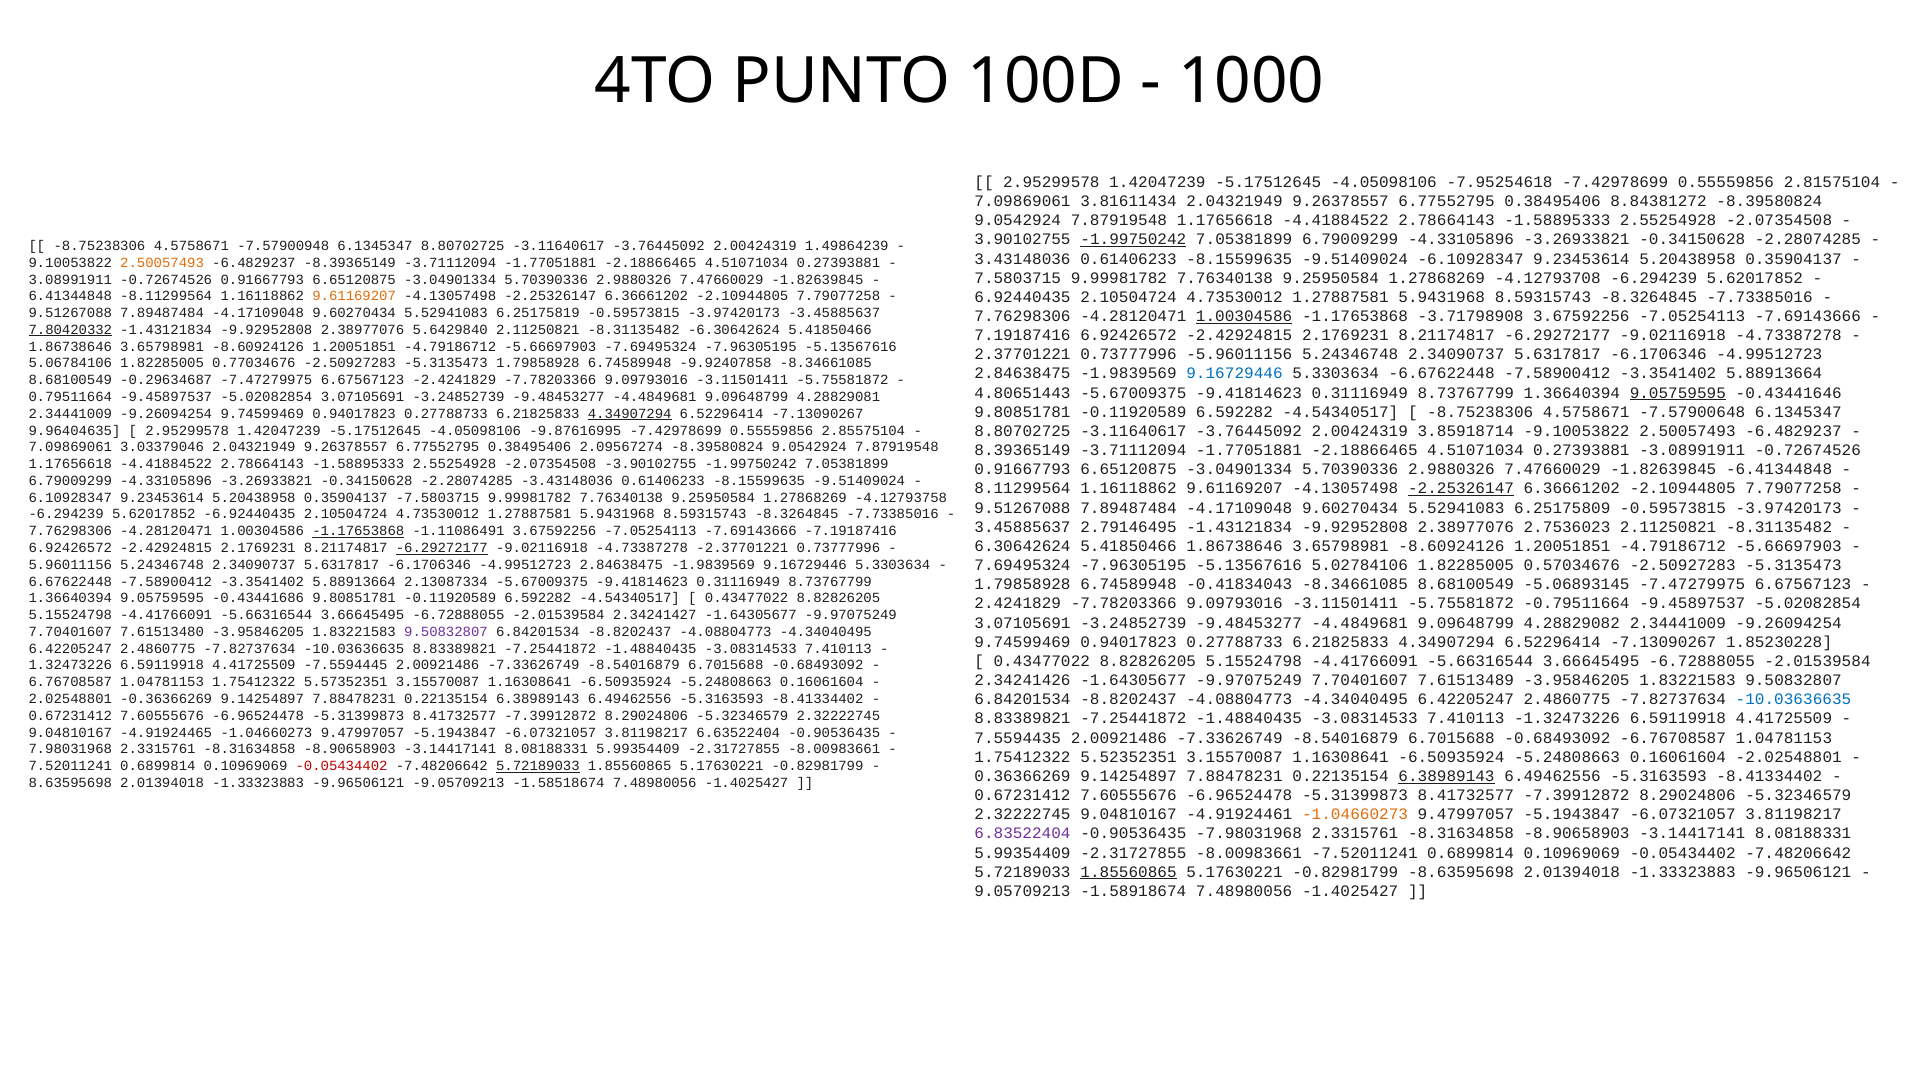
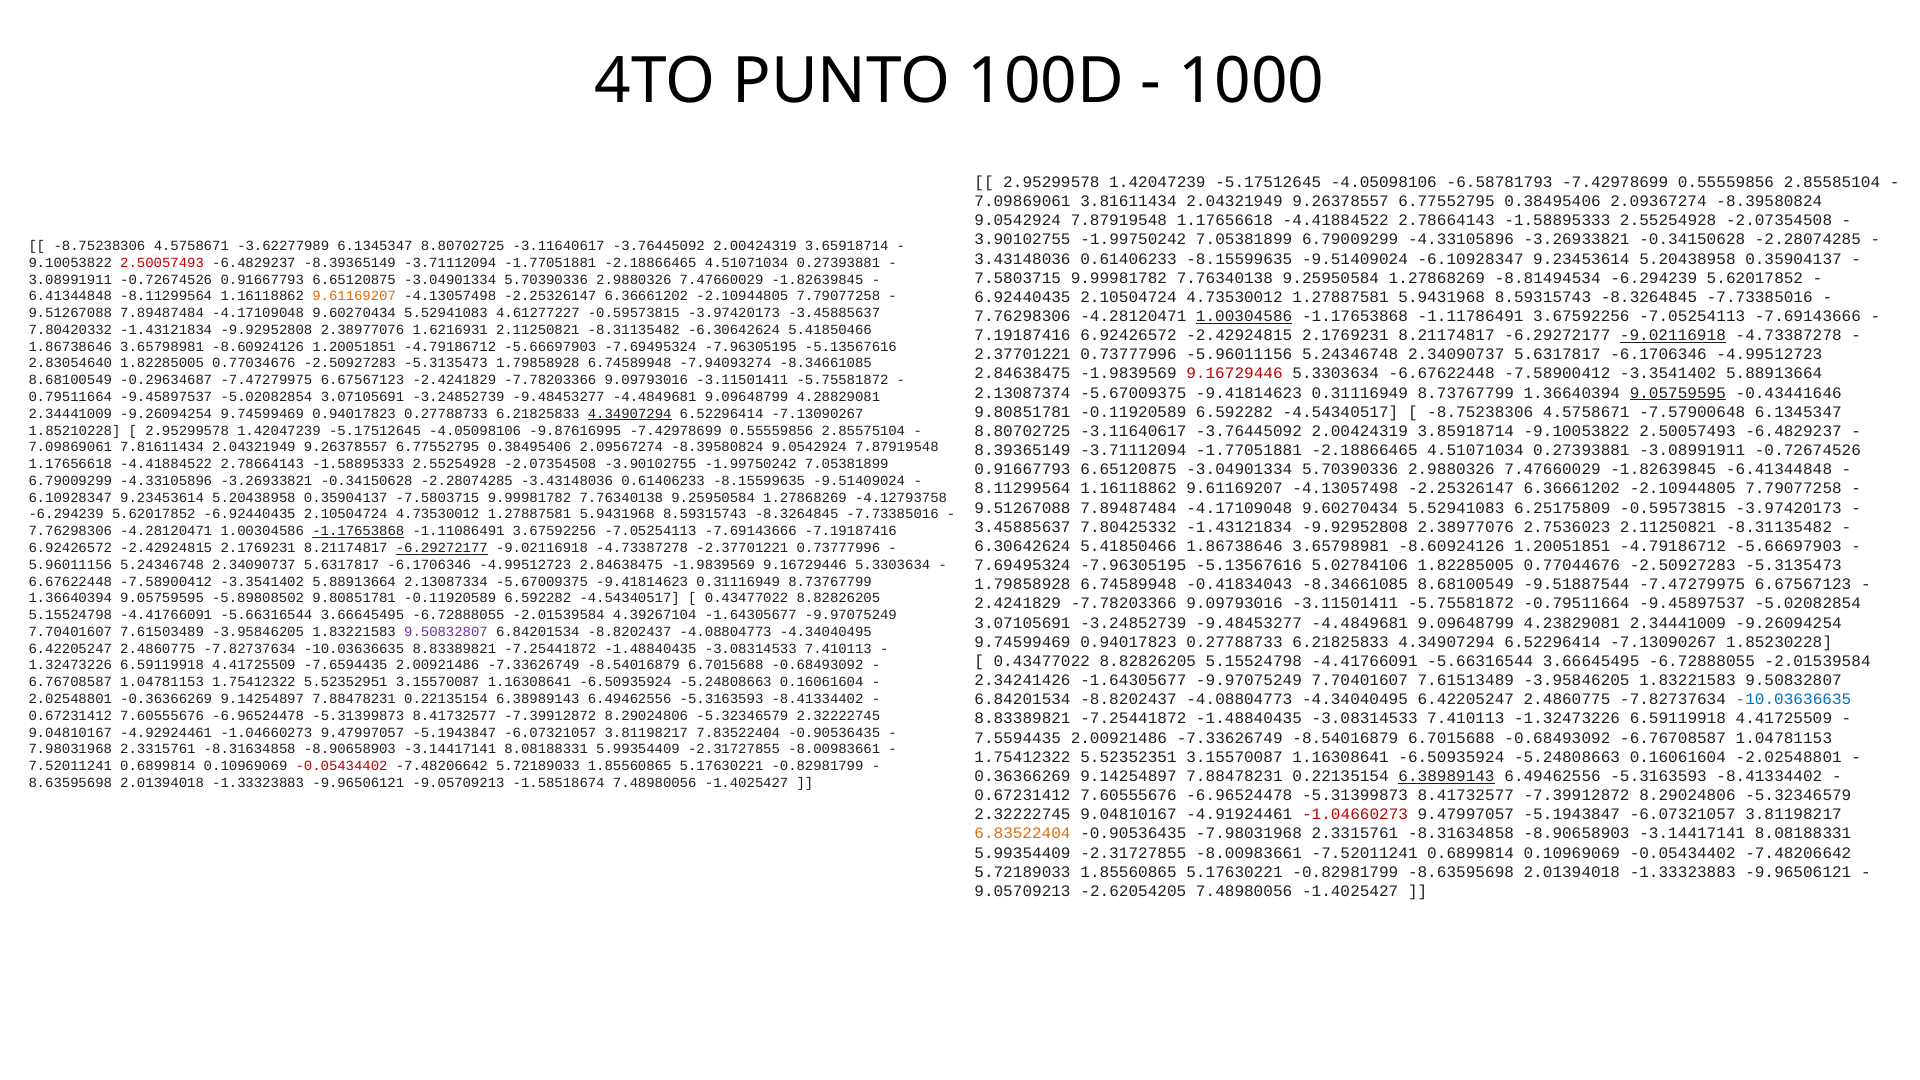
-7.95254618: -7.95254618 -> -6.58781793 (1500, 182)
2.81575104: 2.81575104 -> 2.85585104 (1832, 182)
8.84381272: 8.84381272 -> 2.09367274 (1659, 201)
-1.99750242 underline: present -> none (1133, 240)
-7.57900948: -7.57900948 -> -3.62277989 (283, 246)
1.49864239: 1.49864239 -> 3.65918714 (847, 246)
2.50057493 colour: orange -> red (162, 263)
-4.12793708: -4.12793708 -> -8.81494534 (1548, 278)
6.25175819: 6.25175819 -> 4.61277227 (538, 313)
-3.71798908: -3.71798908 -> -1.11786491 (1471, 316)
7.80420332 underline: present -> none (70, 330)
5.6429840: 5.6429840 -> 1.6216931 (450, 330)
-9.02116918 underline: none -> present (1673, 335)
5.06784106: 5.06784106 -> 2.83054640 (70, 363)
-9.92407858: -9.92407858 -> -7.94093274 (726, 363)
9.16729446 colour: blue -> red (1234, 374)
4.80651443: 4.80651443 -> 2.13087374 (1022, 393)
9.96404635: 9.96404635 -> 1.85210228 (75, 430)
3.03379046: 3.03379046 -> 7.81611434 (162, 447)
-2.25326147 underline: present -> none (1461, 489)
2.79146495: 2.79146495 -> 7.80425332 (1129, 527)
0.57034676: 0.57034676 -> 0.77044676 (1572, 565)
-5.06893145: -5.06893145 -> -9.51887544 (1577, 584)
-0.43441686: -0.43441686 -> -5.89808502 (258, 598)
2.34241427: 2.34241427 -> 4.39267104 (655, 615)
4.28829082: 4.28829082 -> 4.23829081 (1572, 623)
7.61513480: 7.61513480 -> 7.61503489 (162, 632)
-7.5594445: -7.5594445 -> -7.6594435 (346, 665)
5.57352351: 5.57352351 -> 5.52352951 (346, 682)
-4.91924465: -4.91924465 -> -4.92924461 (166, 732)
6.63522404: 6.63522404 -> 7.83522404 (738, 732)
5.72189033 underline: present -> none (538, 766)
-1.04660273 colour: orange -> red (1355, 814)
6.83522404 colour: purple -> orange (1022, 834)
1.85560865 underline: present -> none (1129, 872)
-1.58918674: -1.58918674 -> -2.62054205 (1133, 891)
